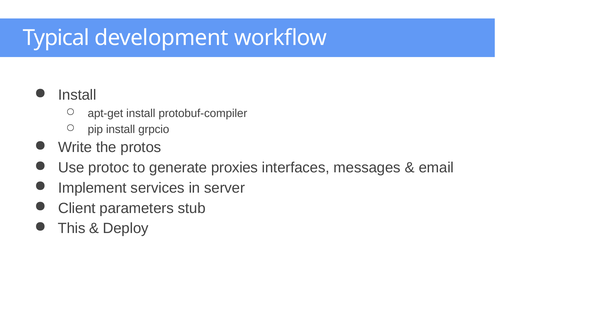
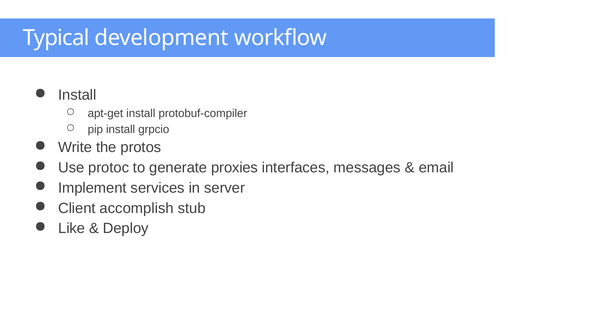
parameters: parameters -> accomplish (137, 208)
This: This -> Like (72, 228)
